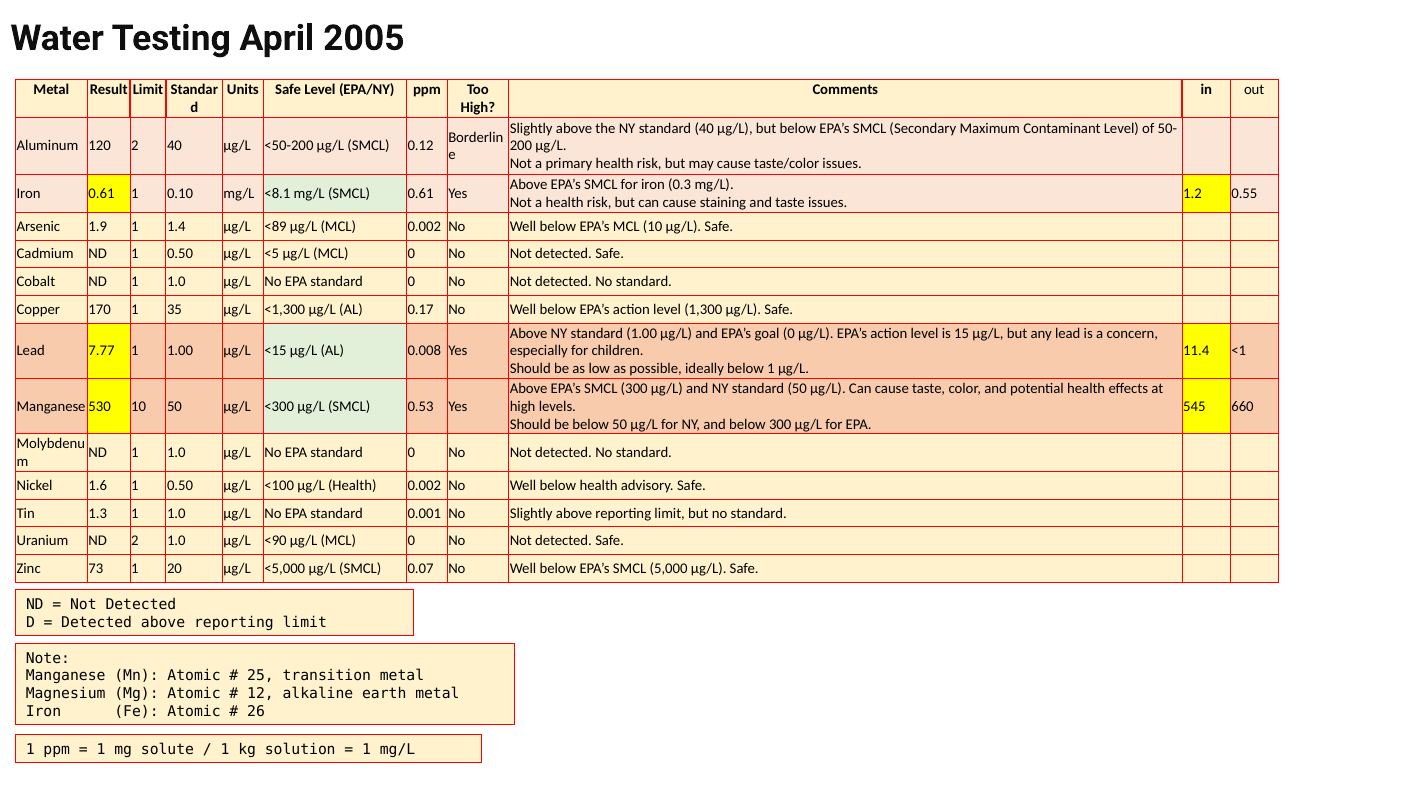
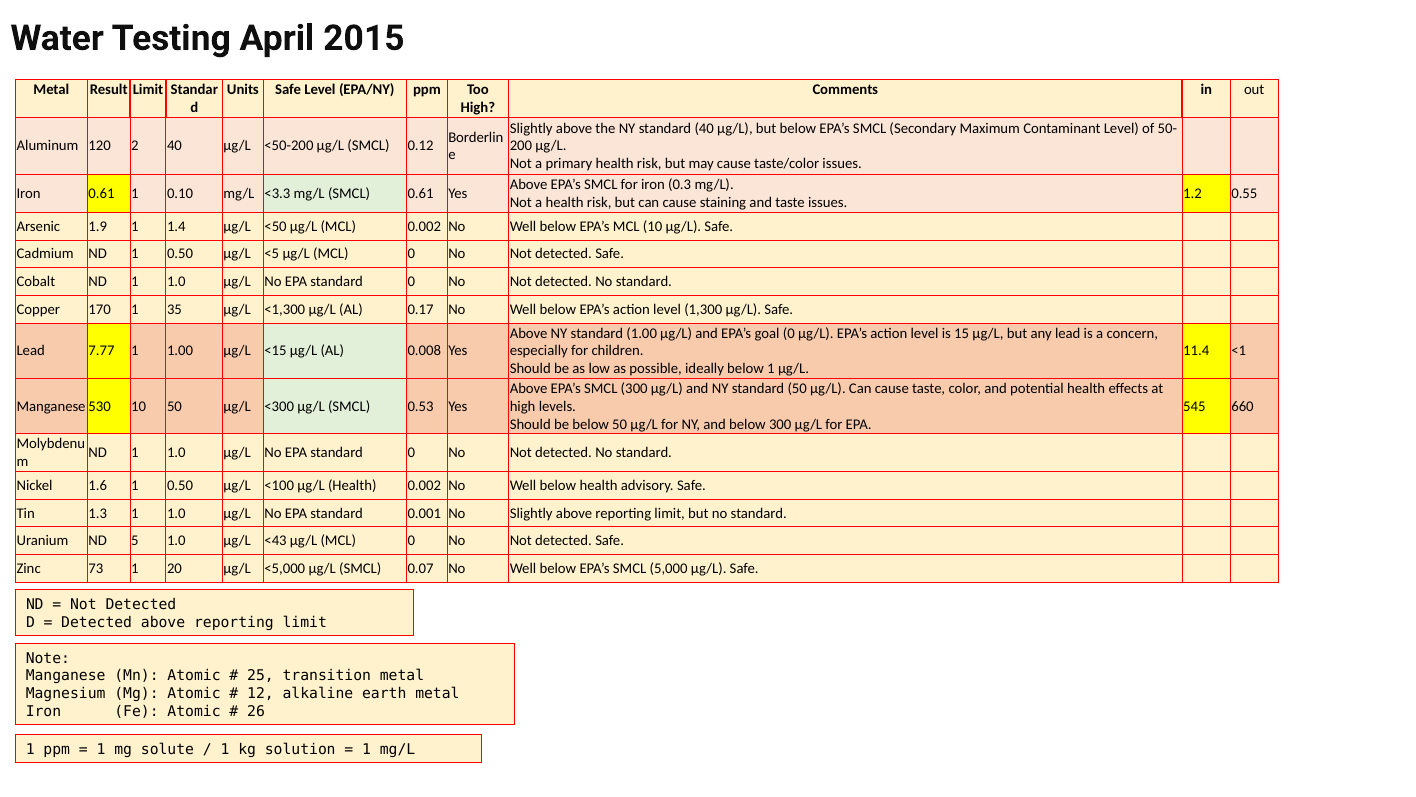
2005: 2005 -> 2015 (364, 38)
<8.1: <8.1 -> <3.3 (277, 194)
<89: <89 -> <50 (276, 226)
ND 2: 2 -> 5 (135, 541)
<90: <90 -> <43 (276, 541)
